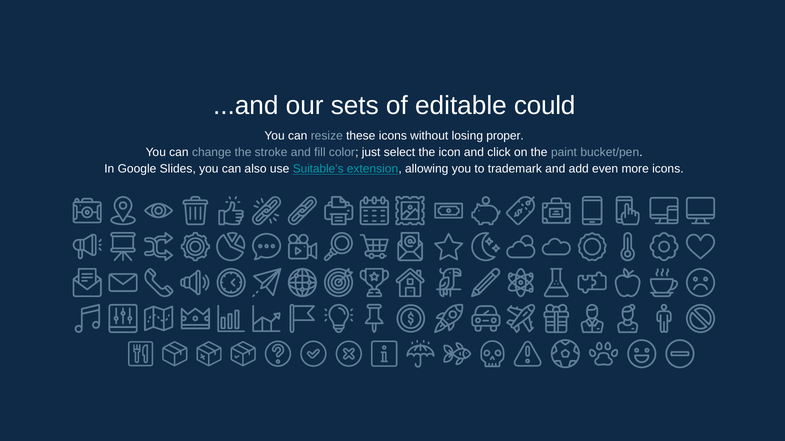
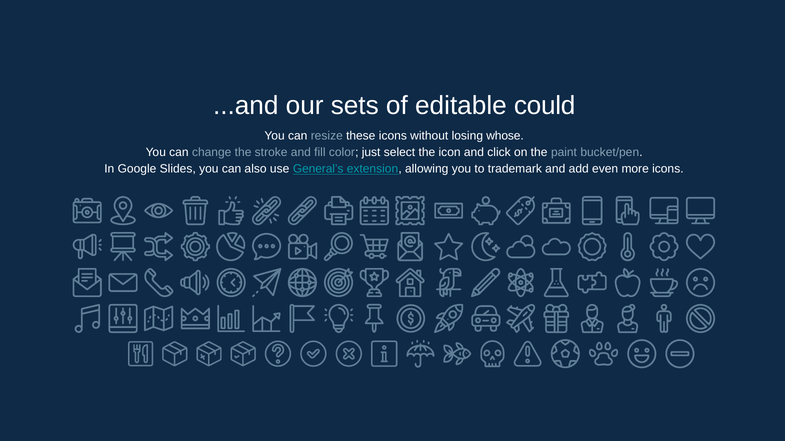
proper: proper -> whose (505, 136)
Suitable’s: Suitable’s -> General’s (318, 169)
